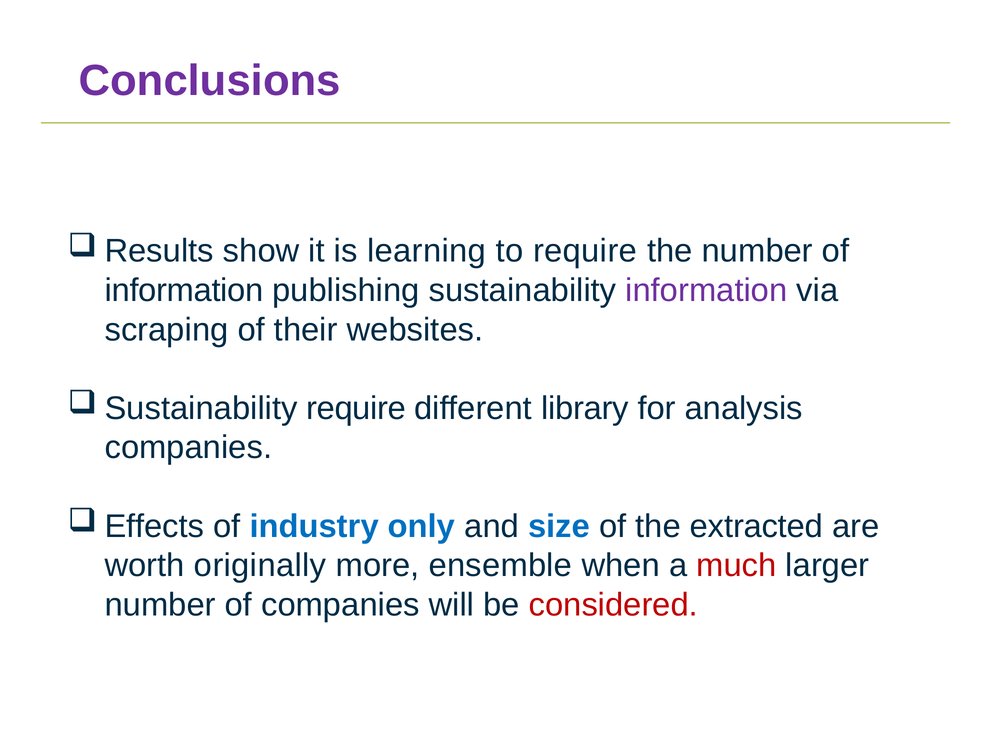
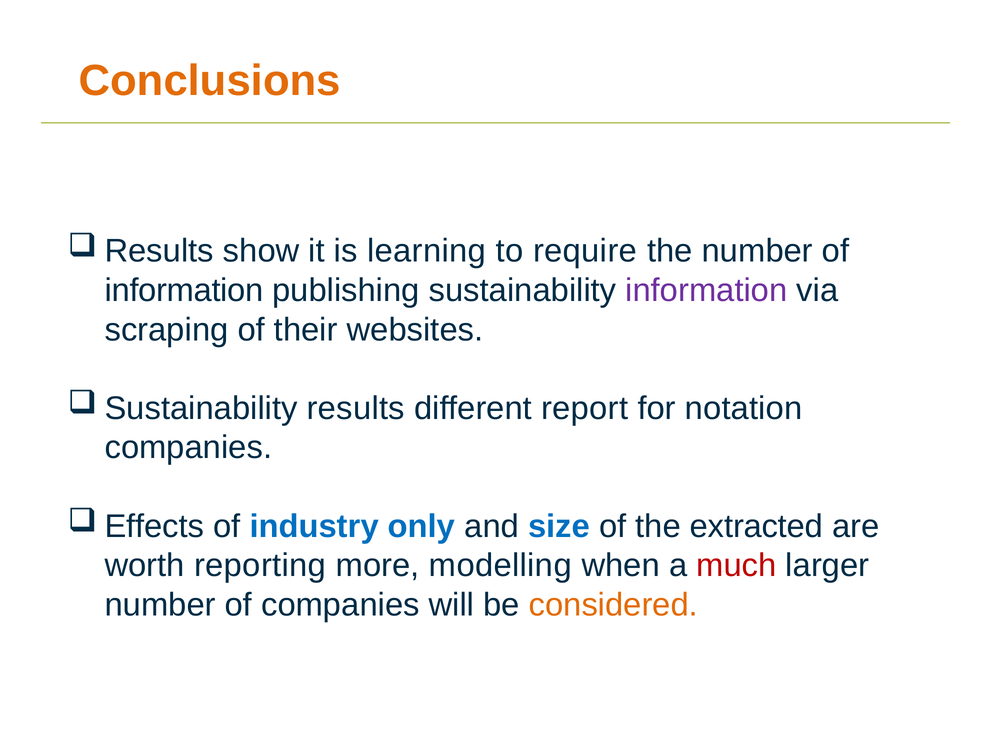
Conclusions colour: purple -> orange (210, 81)
require: require -> results (356, 409)
library: library -> report (585, 409)
analysis: analysis -> notation (744, 409)
originally: originally -> reporting (260, 566)
ensemble: ensemble -> modelling (500, 566)
considered colour: red -> orange (613, 605)
